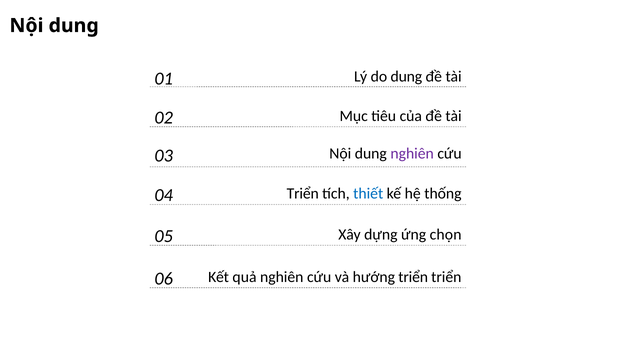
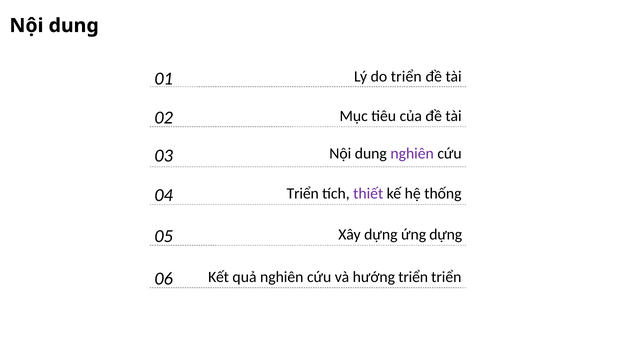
do dung: dung -> triển (406, 77)
thiết colour: blue -> purple (368, 193)
ứng chọn: chọn -> dựng (446, 234)
